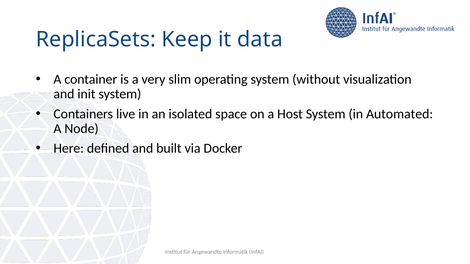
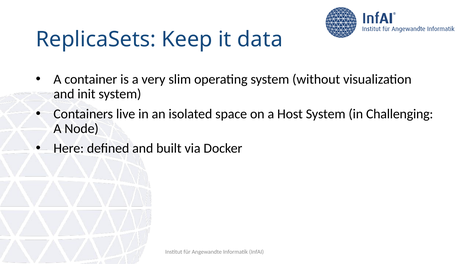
Automated: Automated -> Challenging (400, 114)
